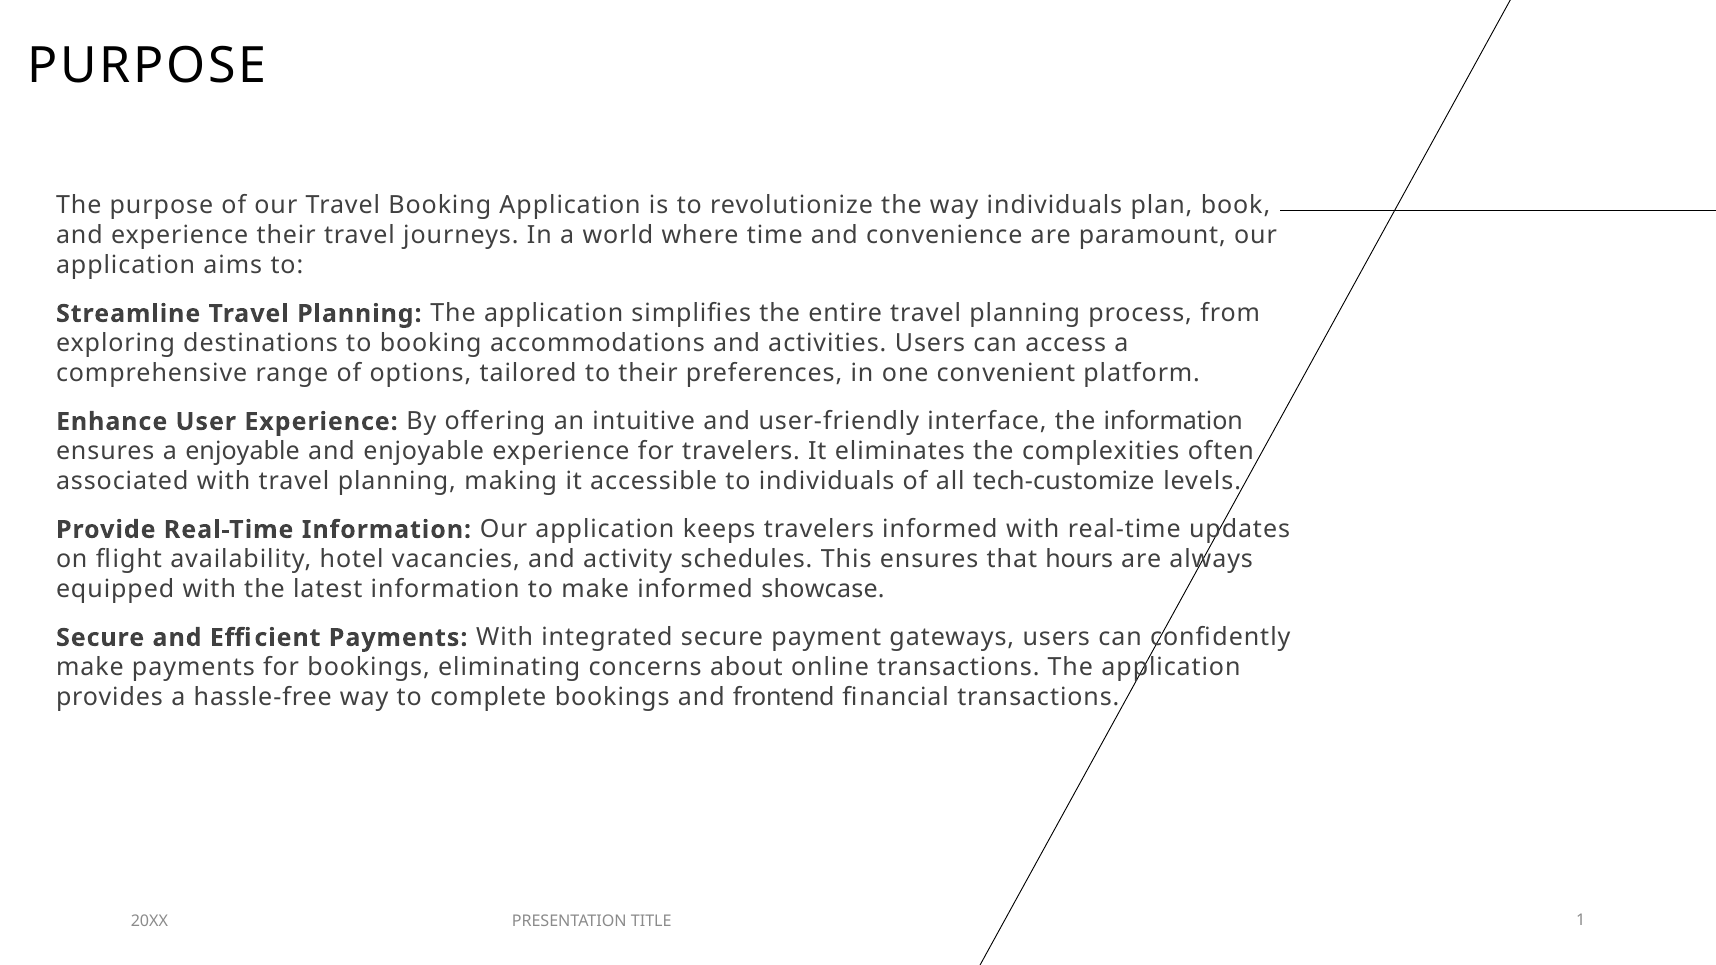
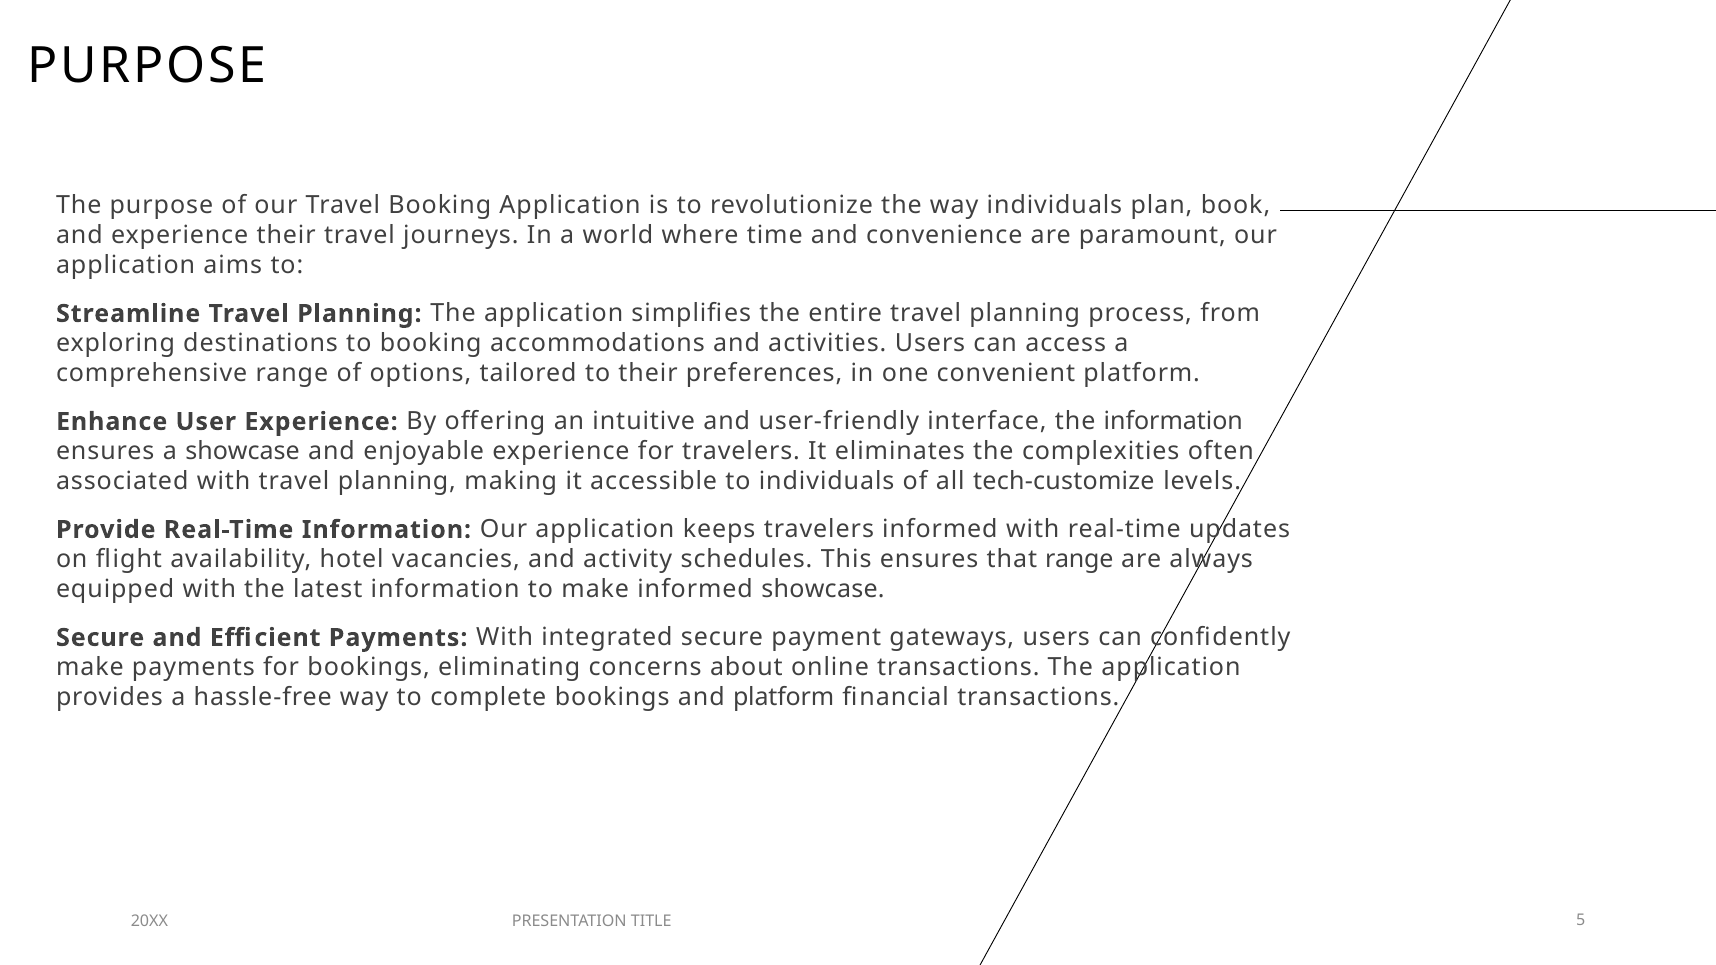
a enjoyable: enjoyable -> showcase (243, 452)
that hours: hours -> range (1079, 560)
and frontend: frontend -> platform (784, 698)
1: 1 -> 5 (1581, 920)
